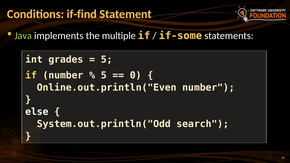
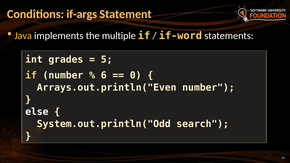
if-find: if-find -> if-args (82, 14)
Java colour: light green -> yellow (23, 36)
if-some: if-some -> if-word (180, 36)
5: 5 -> 6 (104, 75)
Online.out.println("Even: Online.out.println("Even -> Arrays.out.println("Even (107, 88)
